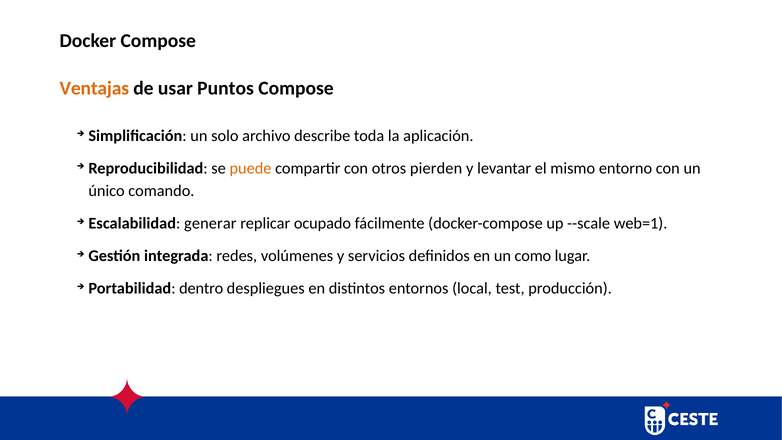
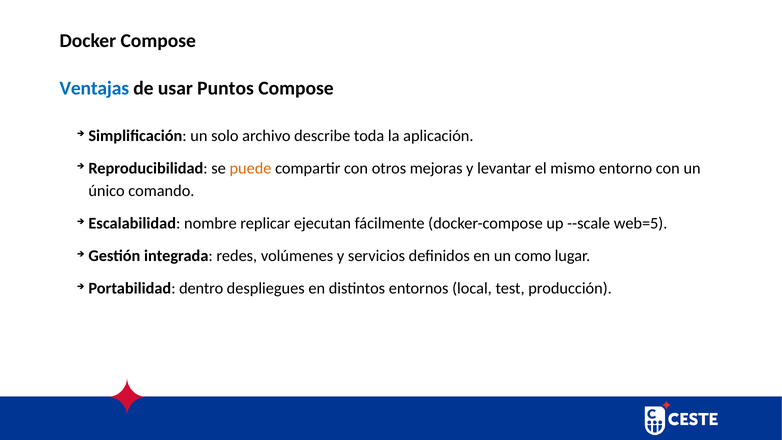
Ventajas colour: orange -> blue (94, 88)
pierden: pierden -> mejoras (436, 168)
generar: generar -> nombre (210, 223)
ocupado: ocupado -> ejecutan (322, 223)
web=1: web=1 -> web=5 (641, 223)
